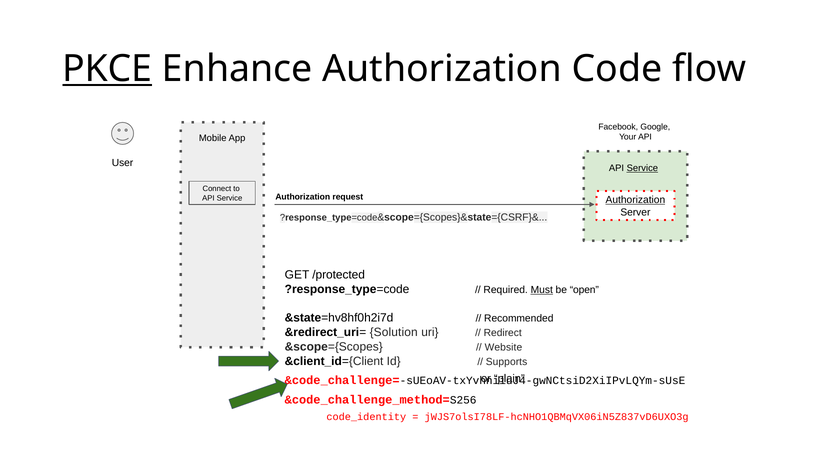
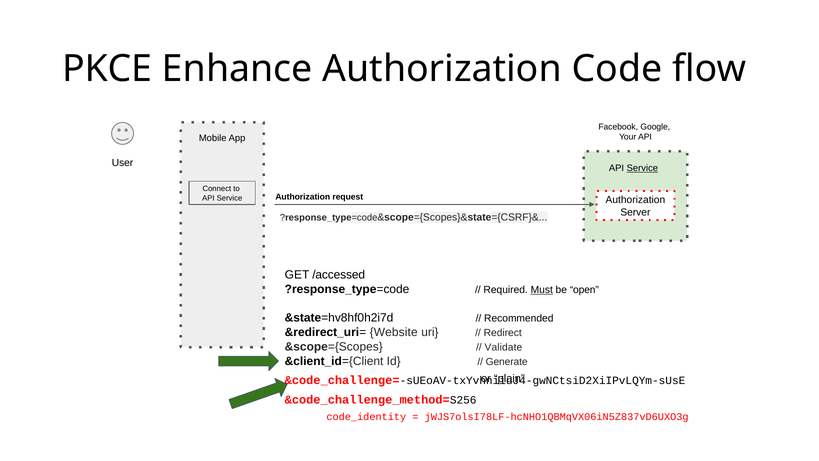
PKCE underline: present -> none (107, 69)
Authorization underline: present -> none (635, 200)
/protected: /protected -> /accessed (339, 275)
Solution: Solution -> Website (394, 332)
Website: Website -> Validate (503, 347)
Supports: Supports -> Generate (507, 361)
